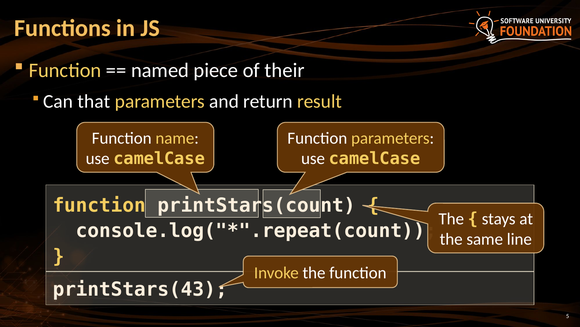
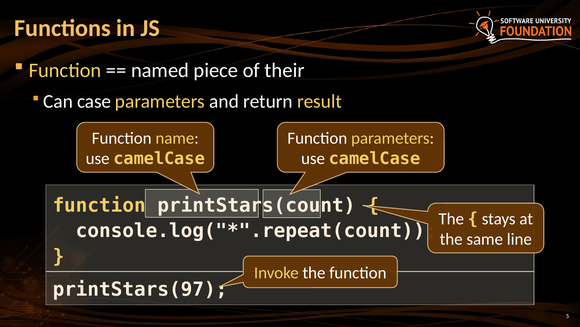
that: that -> case (94, 101)
printStars(43: printStars(43 -> printStars(97 (140, 289)
